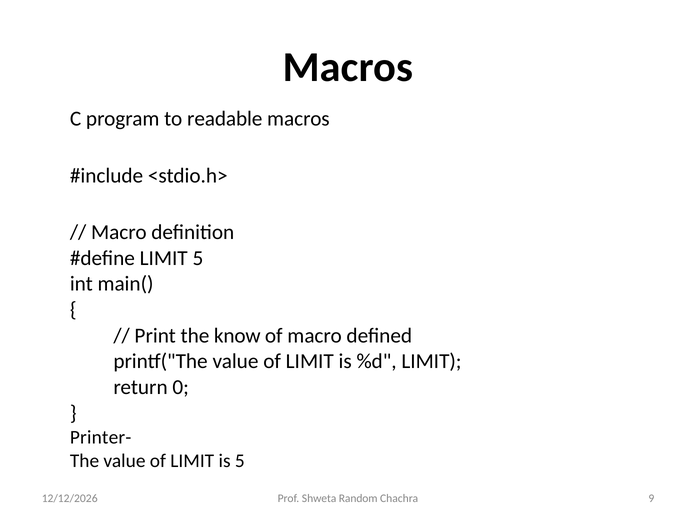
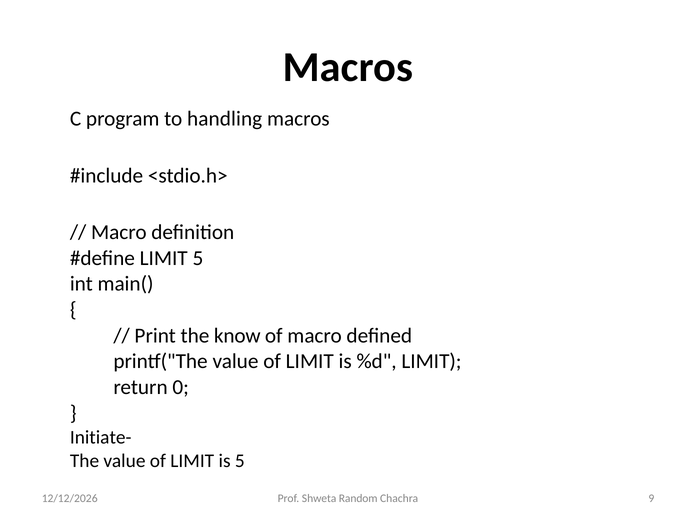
readable: readable -> handling (225, 119)
Printer-: Printer- -> Initiate- (101, 437)
